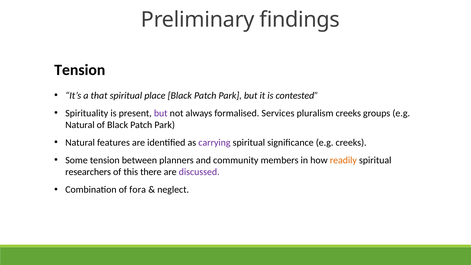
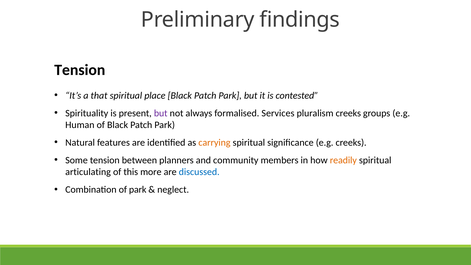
Natural: Natural -> Human (80, 125)
carrying colour: purple -> orange (214, 143)
researchers: researchers -> articulating (88, 172)
there: there -> more (151, 172)
discussed colour: purple -> blue (199, 172)
of fora: fora -> park (138, 190)
